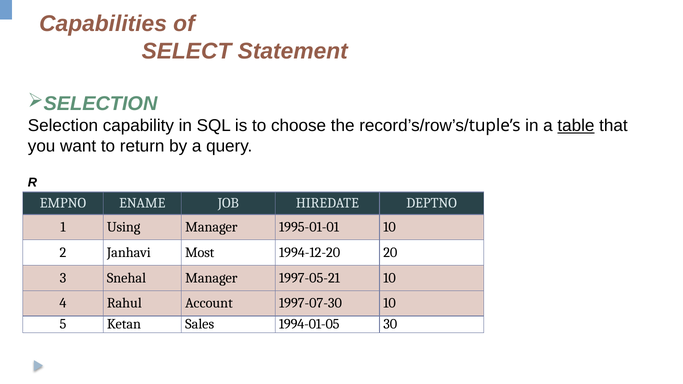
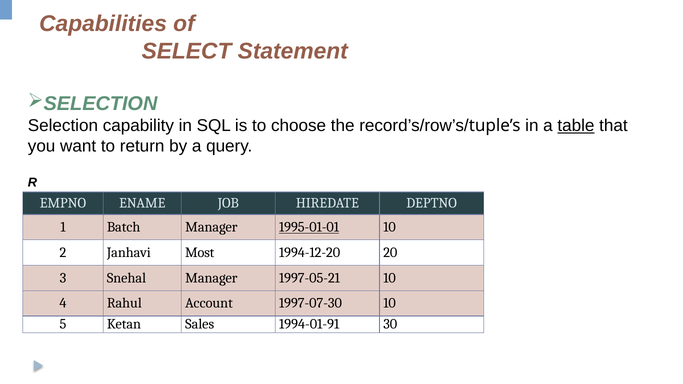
Using: Using -> Batch (124, 227)
1995-01-01 underline: none -> present (309, 227)
1994-01-05: 1994-01-05 -> 1994-01-91 (309, 324)
